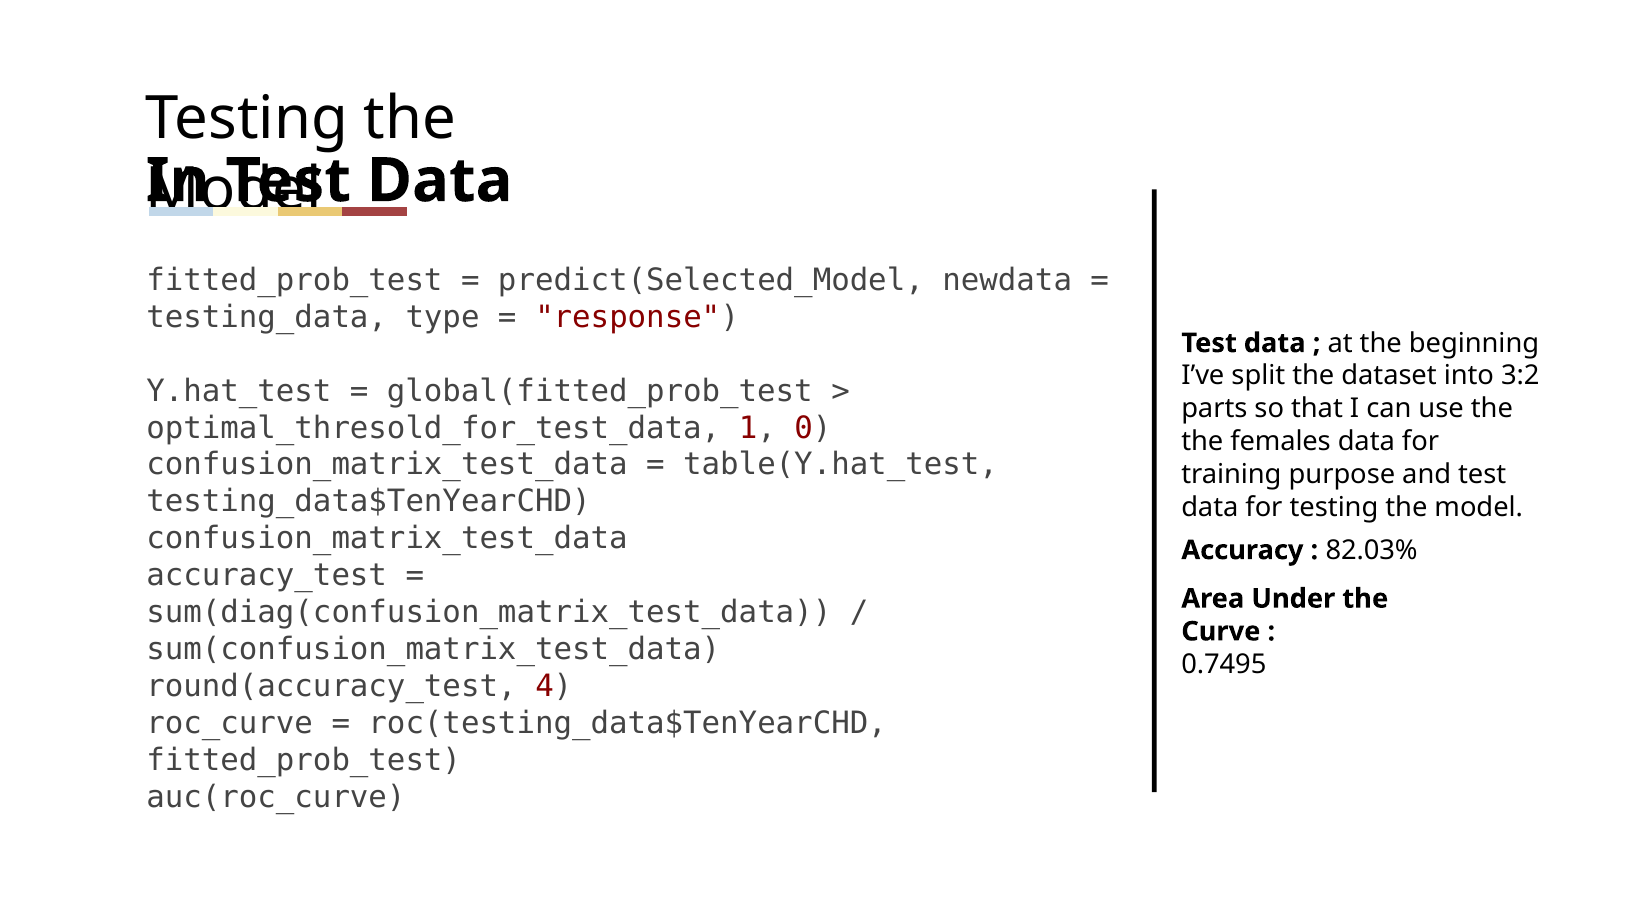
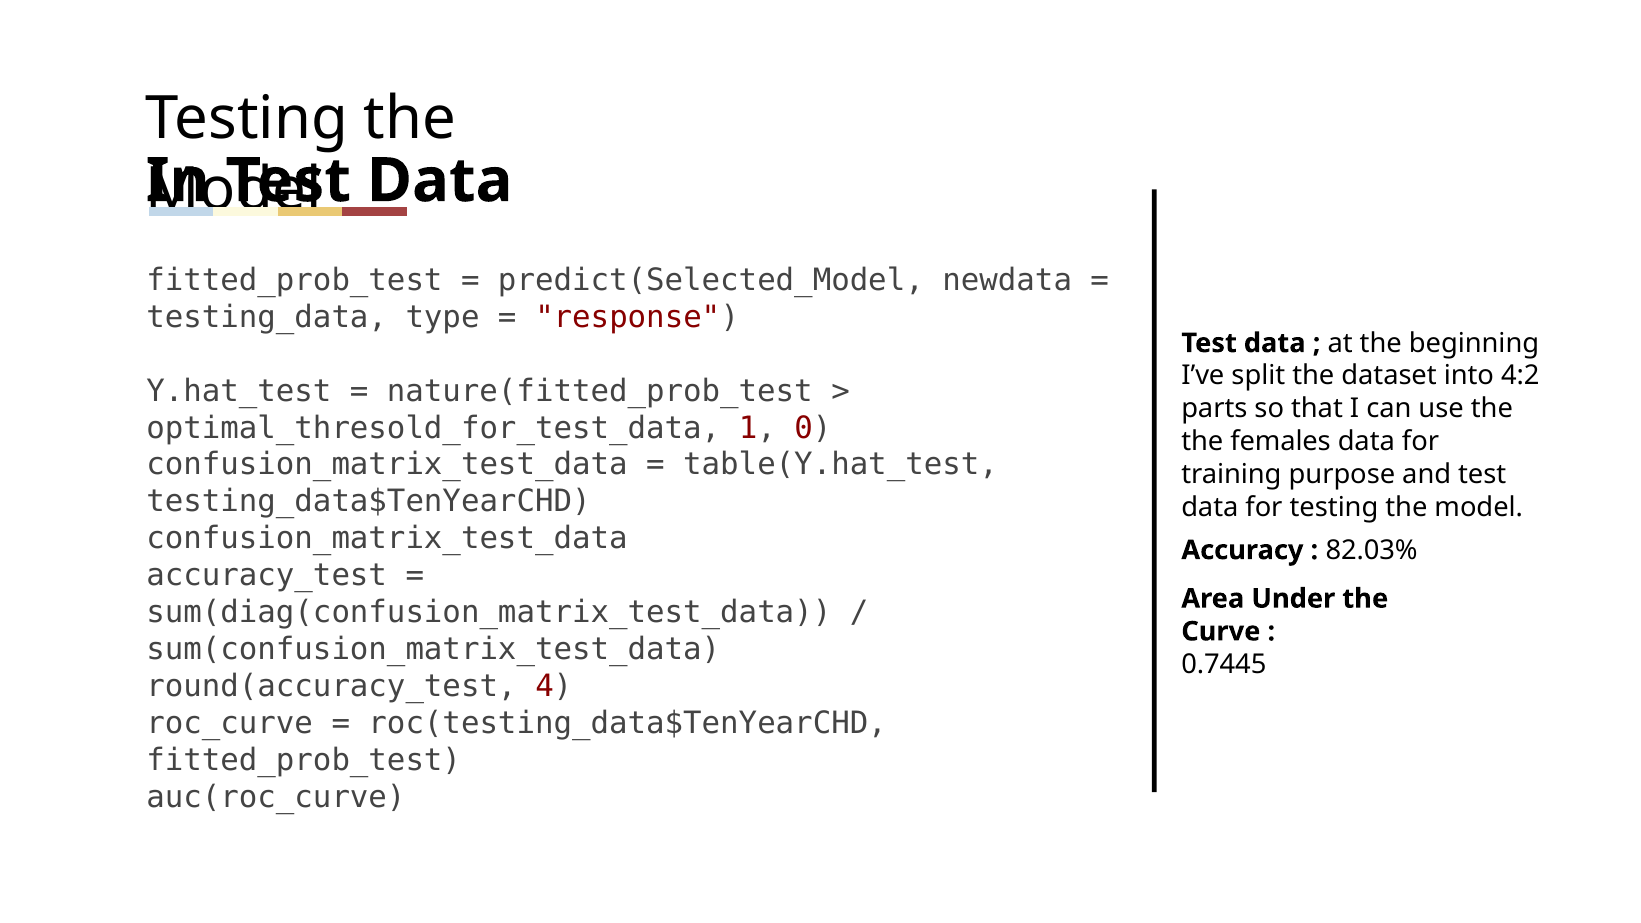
3:2: 3:2 -> 4:2 (1520, 376)
global(fitted_prob_test: global(fitted_prob_test -> nature(fitted_prob_test (600, 391)
0.7495: 0.7495 -> 0.7445 (1224, 664)
